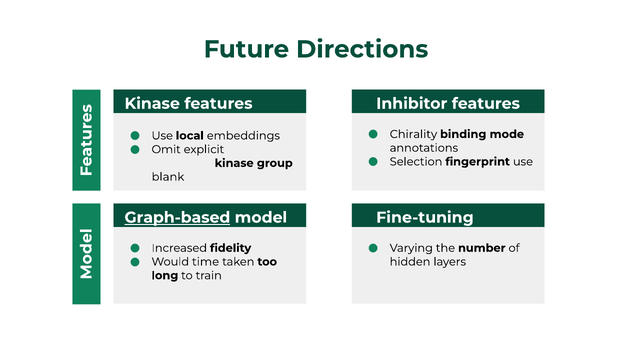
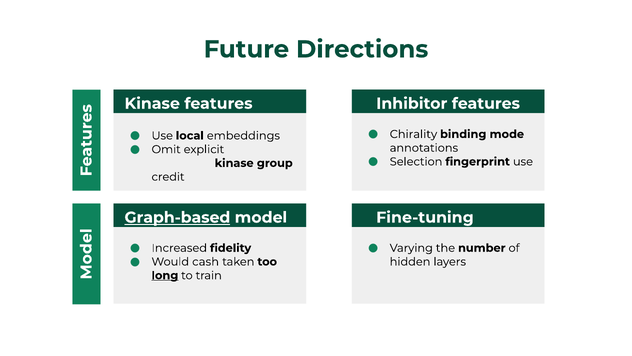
blank: blank -> credit (168, 177)
time: time -> cash (206, 261)
long underline: none -> present (165, 275)
